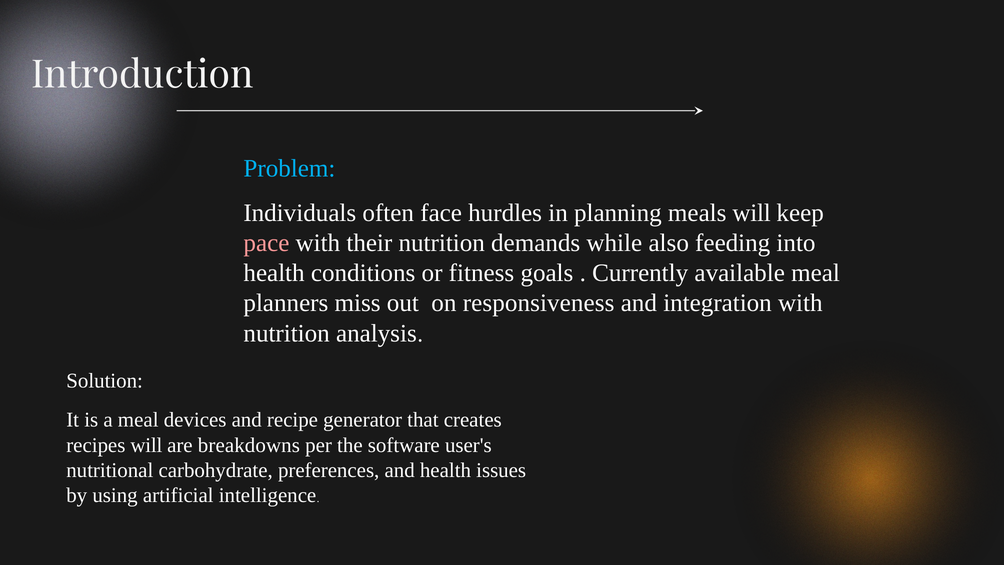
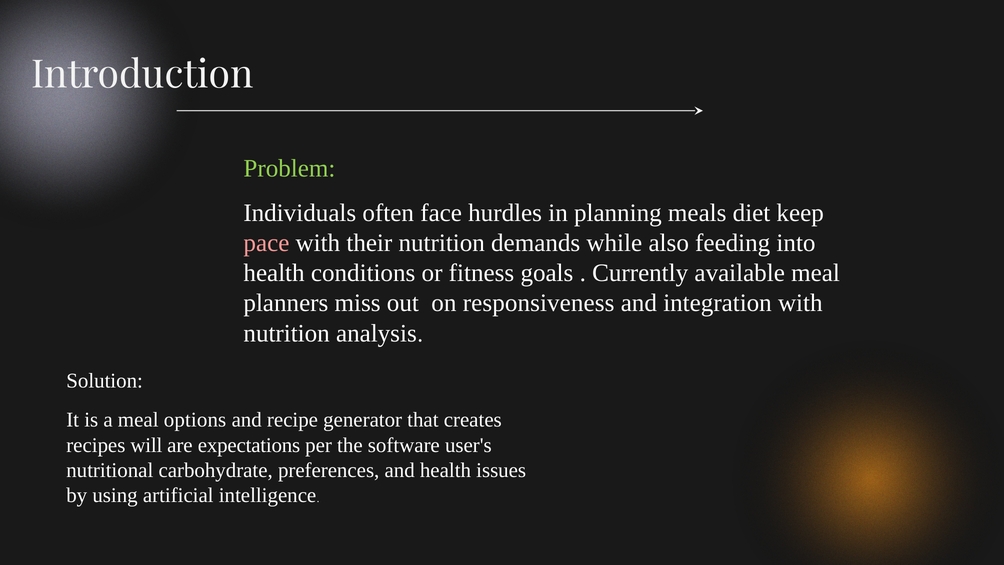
Problem colour: light blue -> light green (289, 169)
meals will: will -> diet (751, 213)
devices: devices -> options (195, 420)
breakdowns: breakdowns -> expectations (249, 445)
